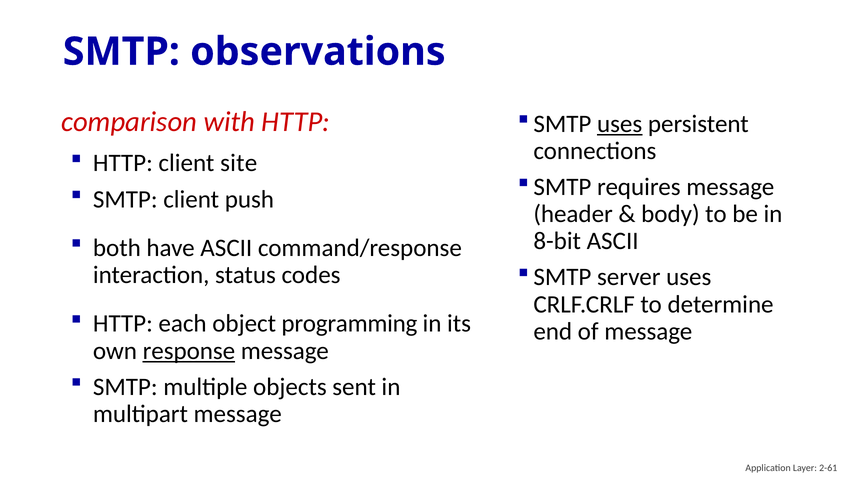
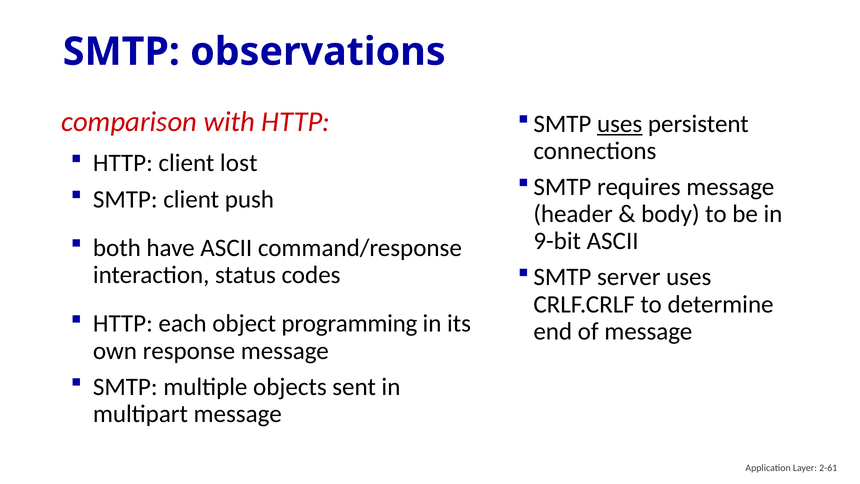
site: site -> lost (239, 163)
8-bit: 8-bit -> 9-bit (557, 241)
response underline: present -> none (189, 351)
